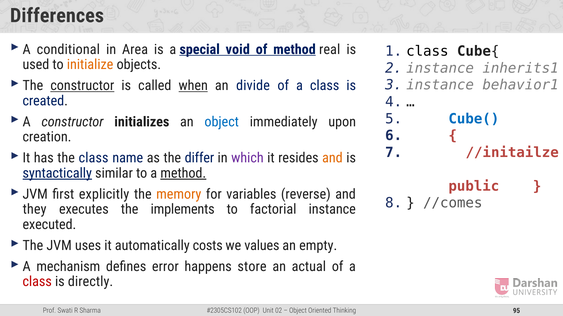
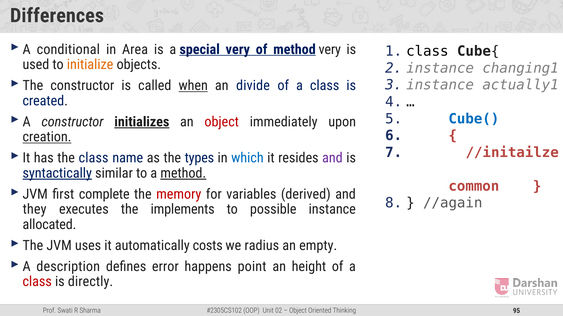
special void: void -> very (238, 49)
method real: real -> very (330, 49)
inherits1: inherits1 -> changing1 (521, 68)
constructor underline: present -> none (82, 86)
behavior1: behavior1 -> actually1 (521, 85)
initializes underline: none -> present (142, 122)
object colour: blue -> red (222, 122)
creation underline: none -> present (47, 137)
differ: differ -> types (199, 158)
which colour: purple -> blue (247, 158)
and colour: orange -> purple (332, 158)
public: public -> common (474, 187)
explicitly: explicitly -> complete (104, 195)
memory colour: orange -> red (179, 195)
reverse: reverse -> derived (306, 195)
//comes: //comes -> //again (453, 203)
factorial: factorial -> possible (273, 210)
executed: executed -> allocated (49, 225)
values: values -> radius (262, 246)
mechanism: mechanism -> description (68, 267)
store: store -> point (252, 267)
actual: actual -> height (309, 267)
